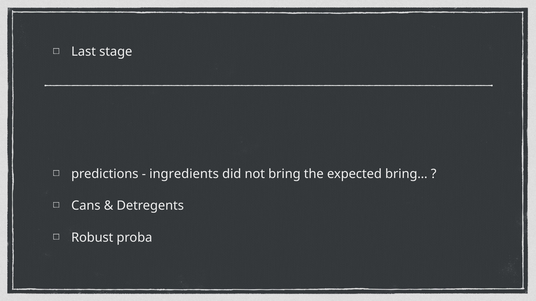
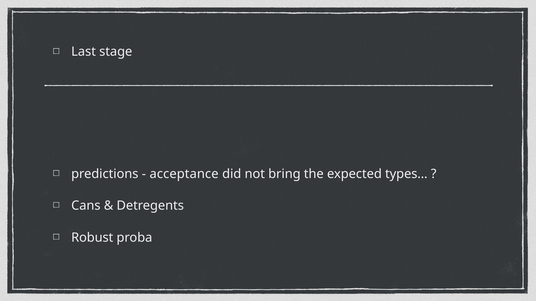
ingredients: ingredients -> acceptance (184, 174)
bring…: bring… -> types… (406, 174)
